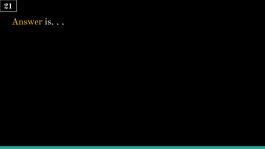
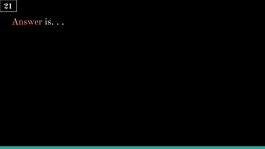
Answer colour: yellow -> pink (27, 22)
